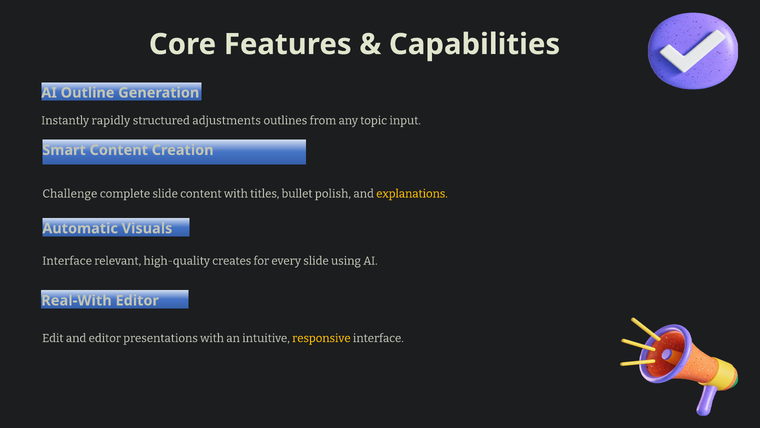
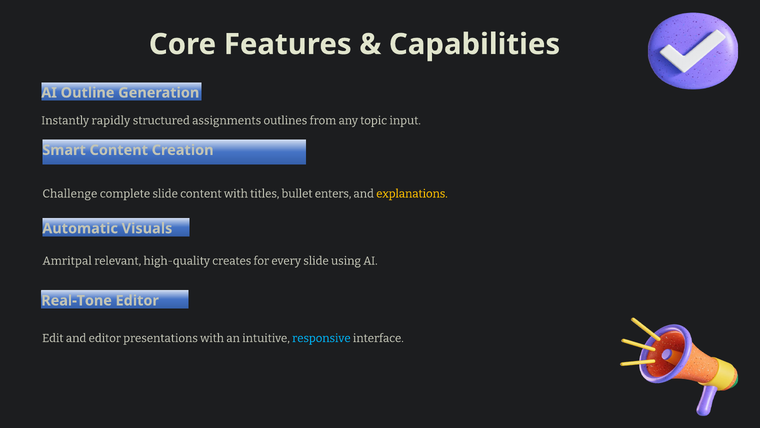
adjustments: adjustments -> assignments (227, 120)
polish: polish -> enters (333, 193)
Interface: Interface -> Amritpal (67, 261)
Real-With: Real-With -> Real-Tone (77, 300)
responsive colour: yellow -> light blue (321, 338)
